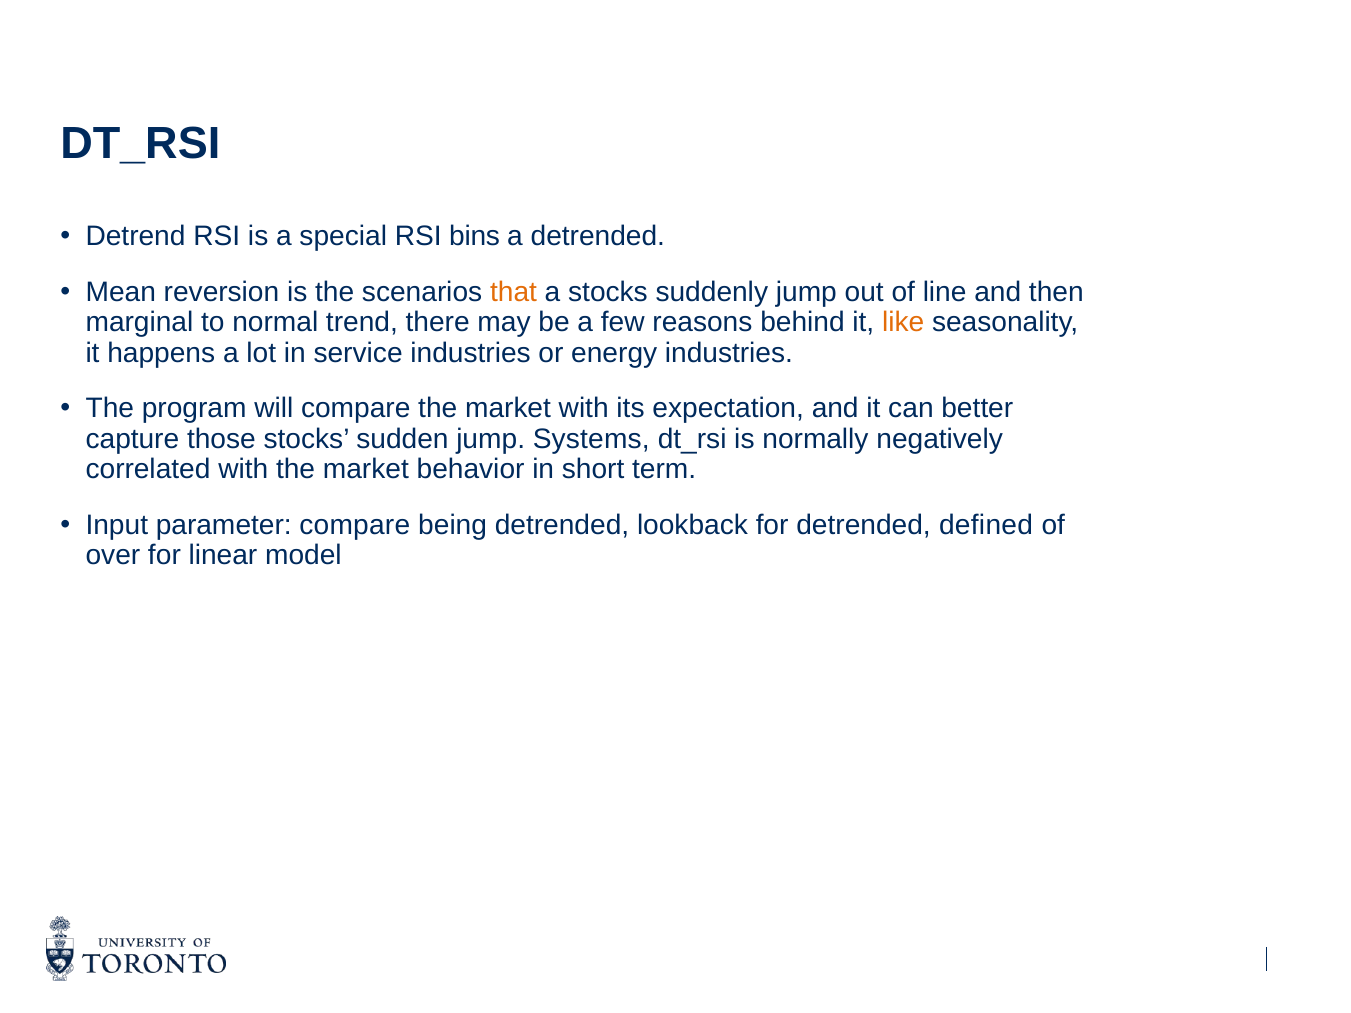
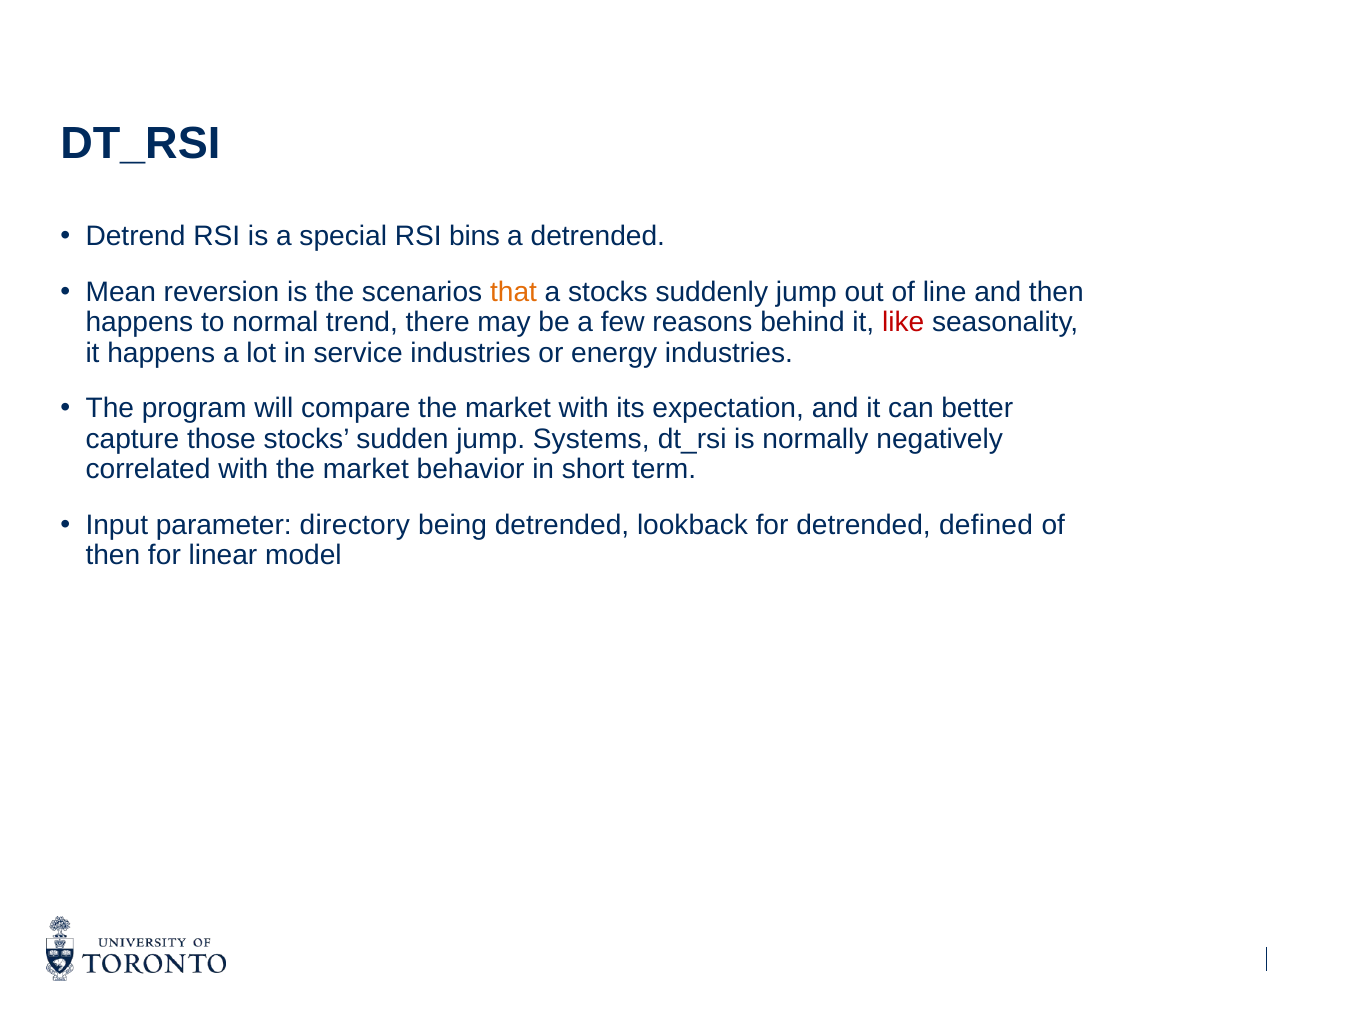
marginal: marginal -> happens (139, 323)
like colour: orange -> red (903, 323)
parameter compare: compare -> directory (355, 525)
over: over -> then (113, 556)
